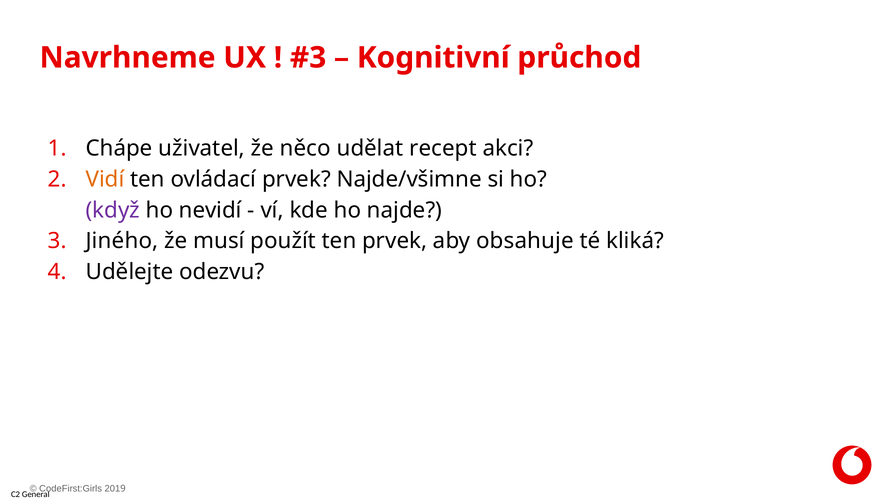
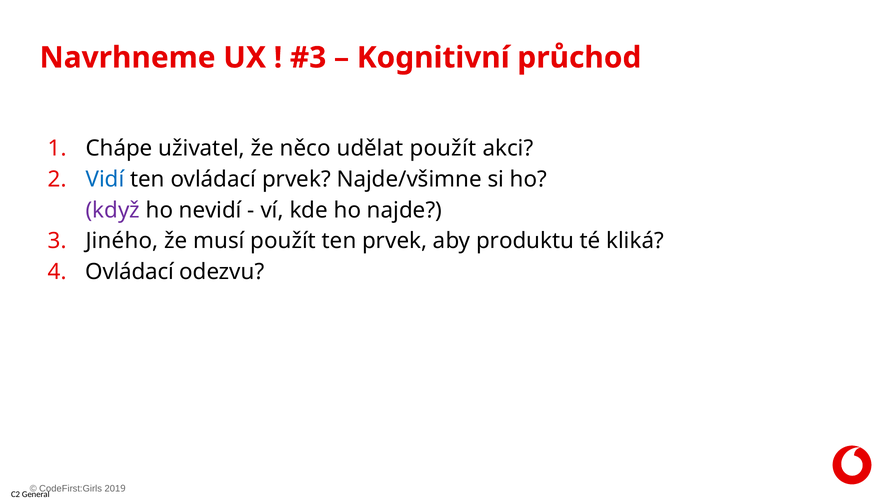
udělat recept: recept -> použít (443, 148)
Vidí colour: orange -> blue (105, 179)
obsahuje: obsahuje -> produktu (525, 241)
Udělejte: Udělejte -> Ovládací (130, 272)
